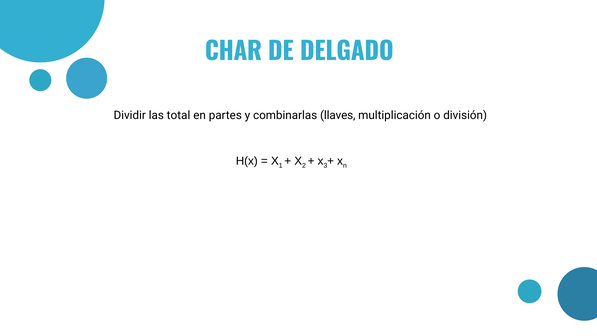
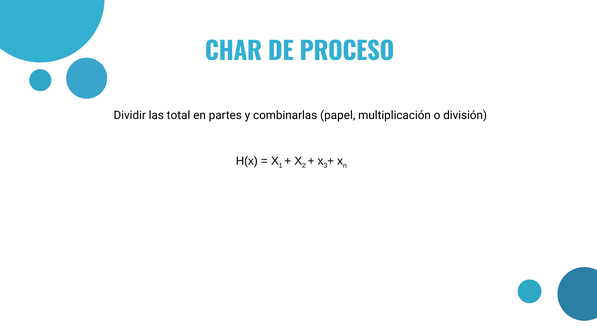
DELGADO: DELGADO -> PROCESO (347, 52)
llaves: llaves -> papel (338, 115)
